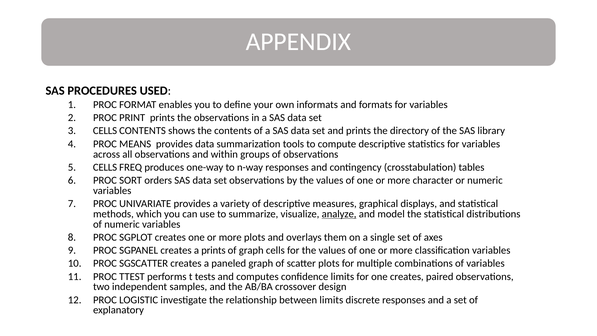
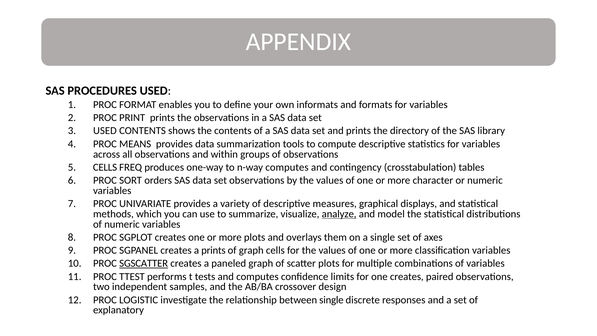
CELLS: CELLS -> USED (105, 131)
n-way responses: responses -> computes (287, 167)
SGSCATTER underline: none -> present (144, 263)
between limits: limits -> single (331, 300)
